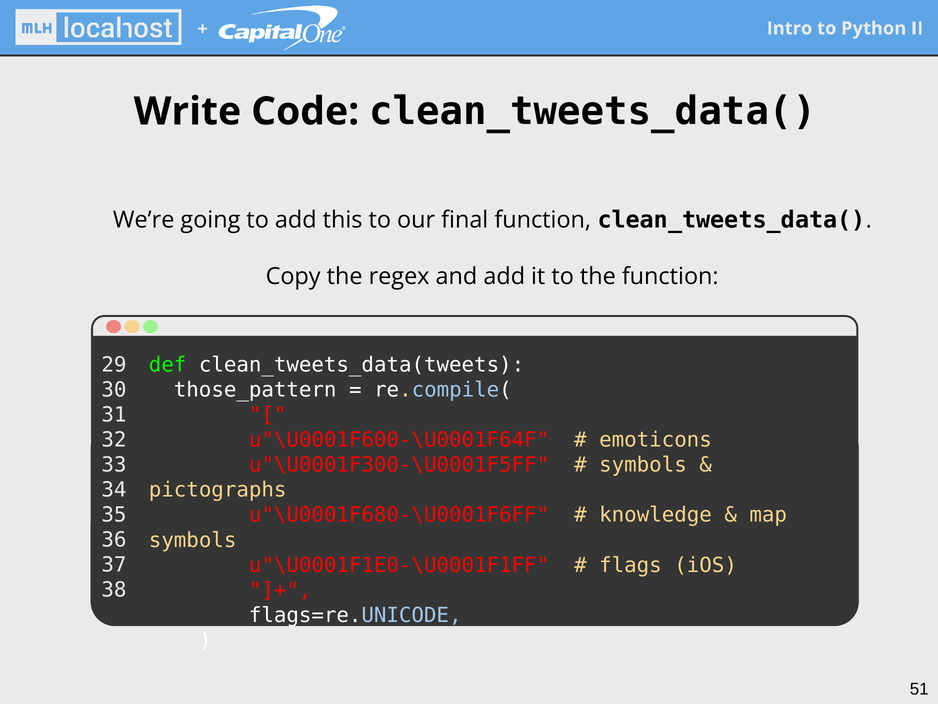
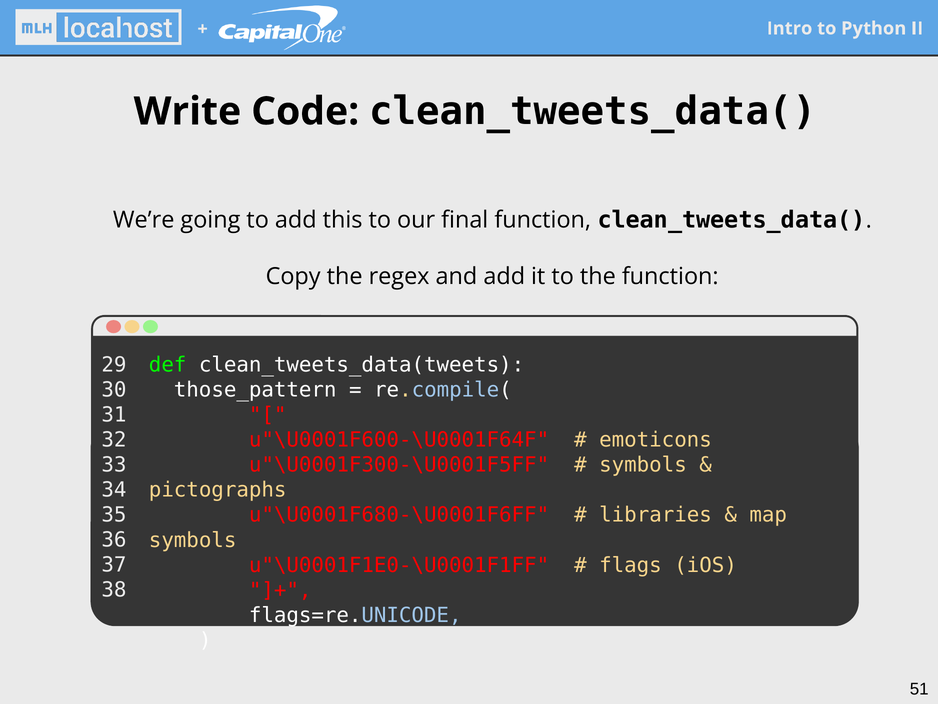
knowledge: knowledge -> libraries (656, 515)
